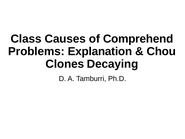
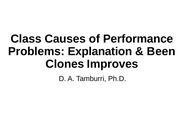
Comprehend: Comprehend -> Performance (138, 39)
Chou: Chou -> Been (161, 51)
Decaying: Decaying -> Improves (113, 64)
